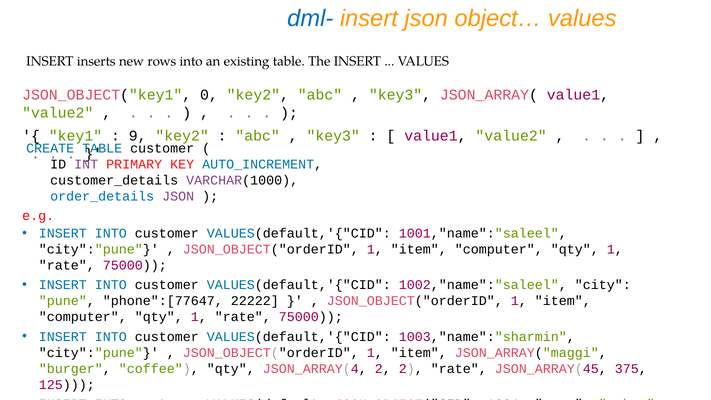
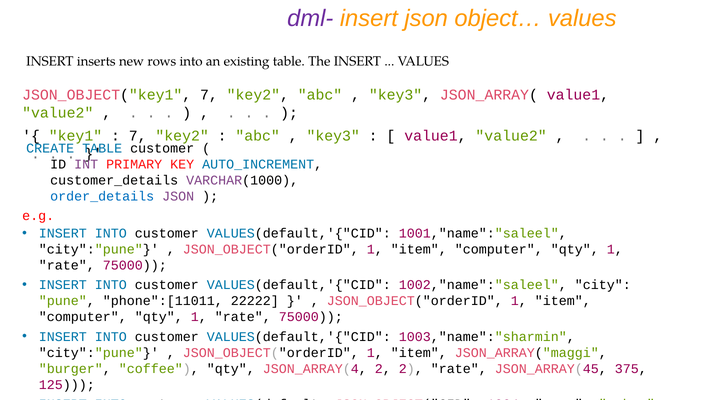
dml- colour: blue -> purple (310, 19)
JSON_OBJECT("key1 0: 0 -> 7 (209, 95)
9: 9 -> 7 (138, 136)
phone":[77647: phone":[77647 -> phone":[11011 (163, 301)
